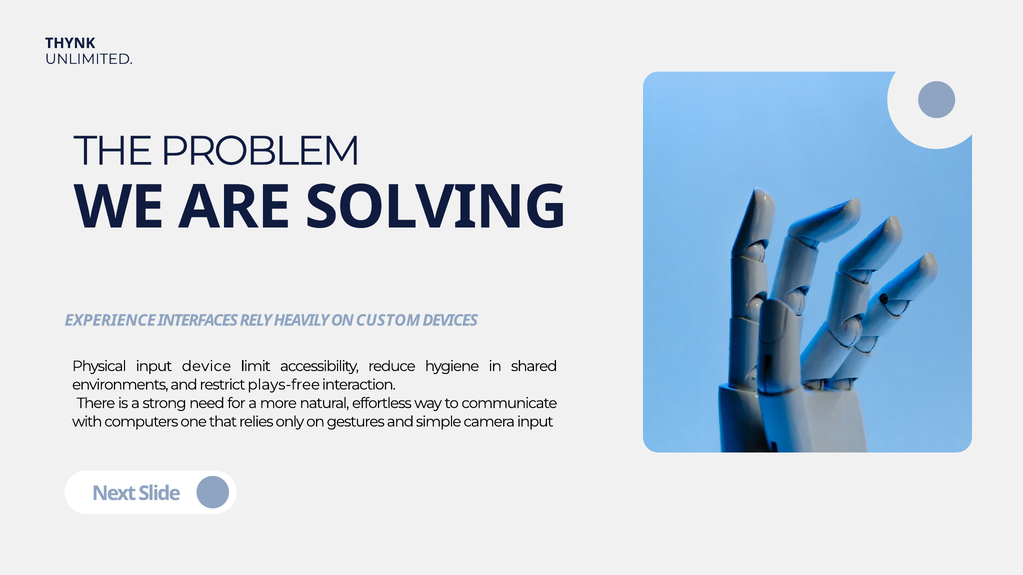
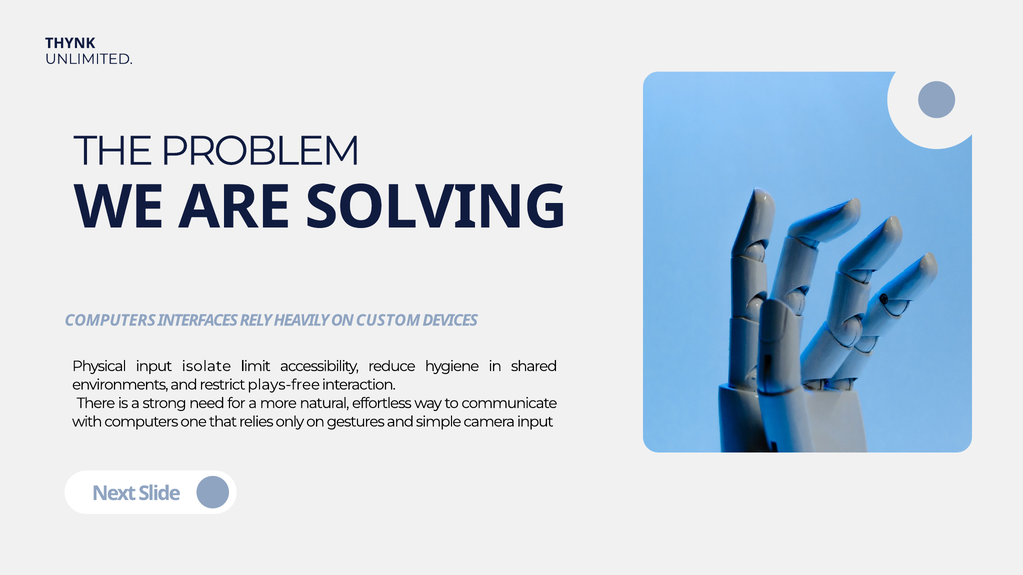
EXPERIENCE: EXPERIENCE -> COMPUTERS (110, 321)
device: device -> isolate (206, 366)
